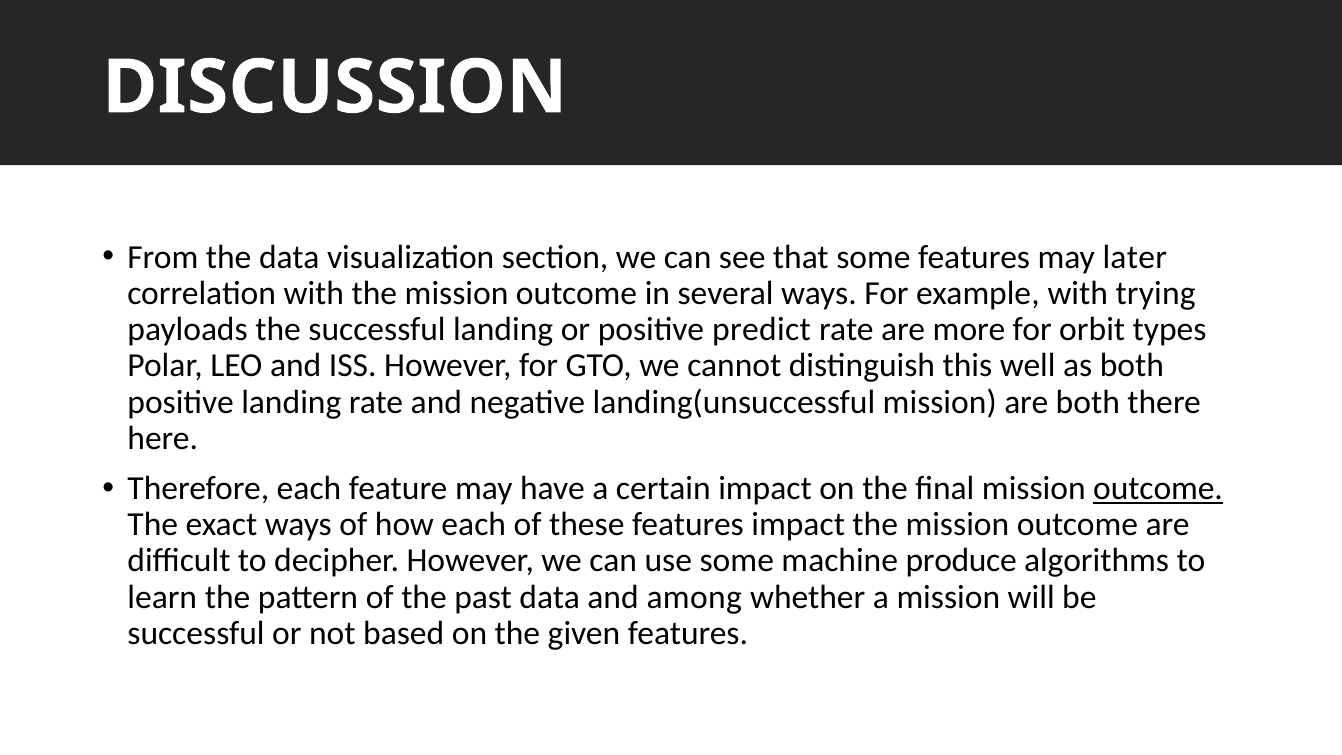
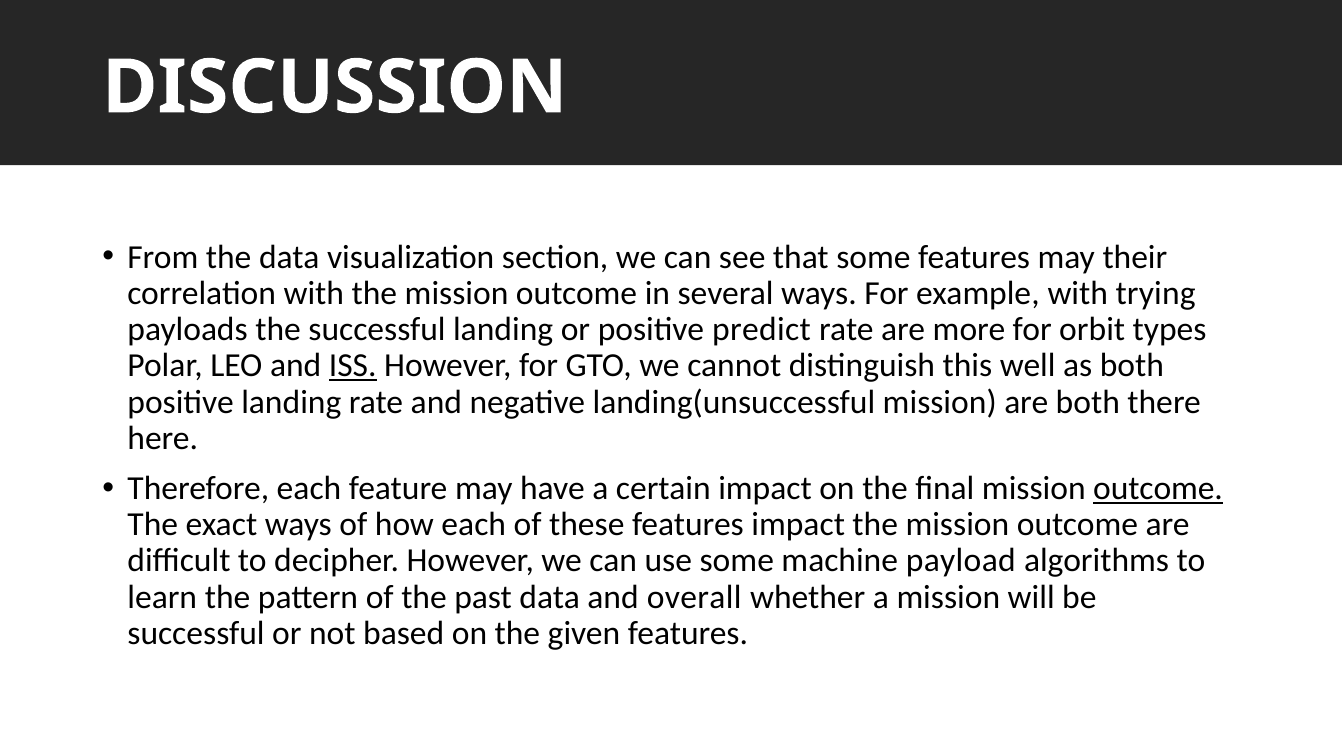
later: later -> their (1135, 257)
ISS underline: none -> present (353, 366)
produce: produce -> payload (961, 561)
among: among -> overall (694, 597)
